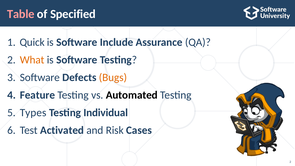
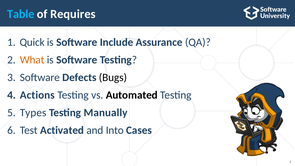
Table colour: pink -> light blue (21, 14)
Specified: Specified -> Requires (73, 14)
Bugs colour: orange -> black (113, 77)
Feature: Feature -> Actions (37, 95)
Individual: Individual -> Manually (106, 113)
Risk: Risk -> Into (115, 130)
